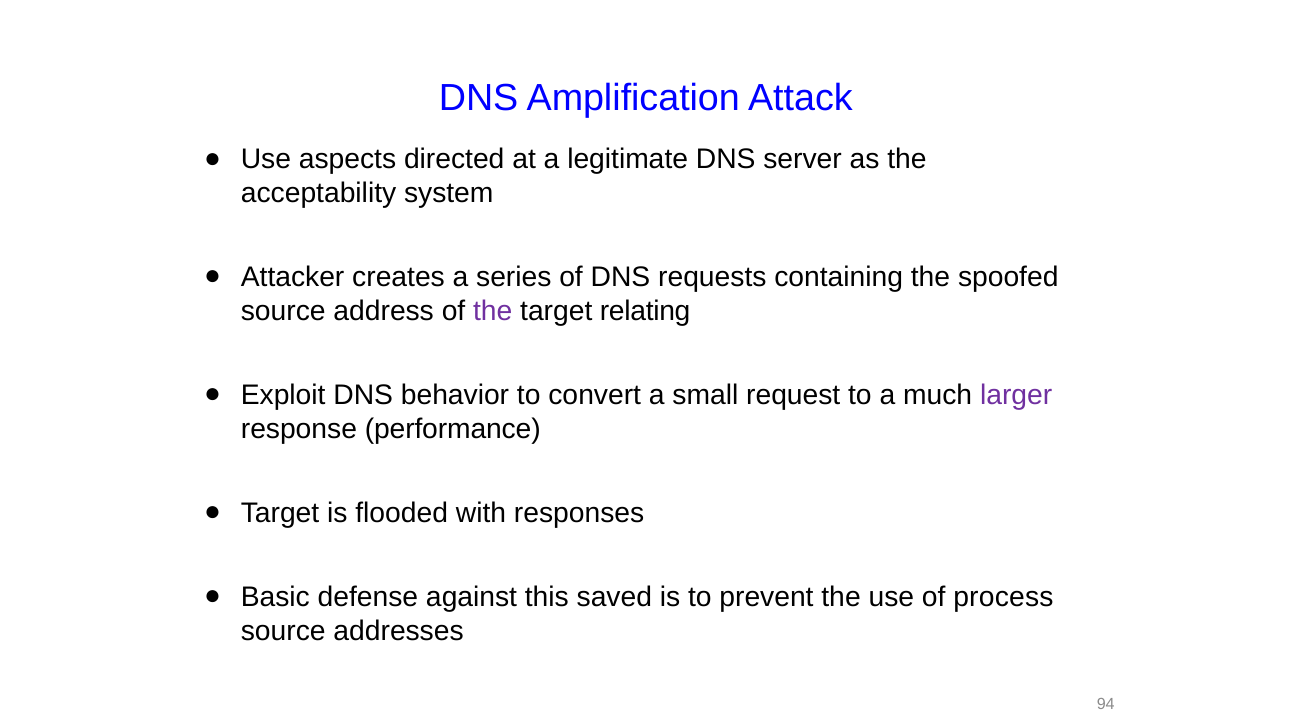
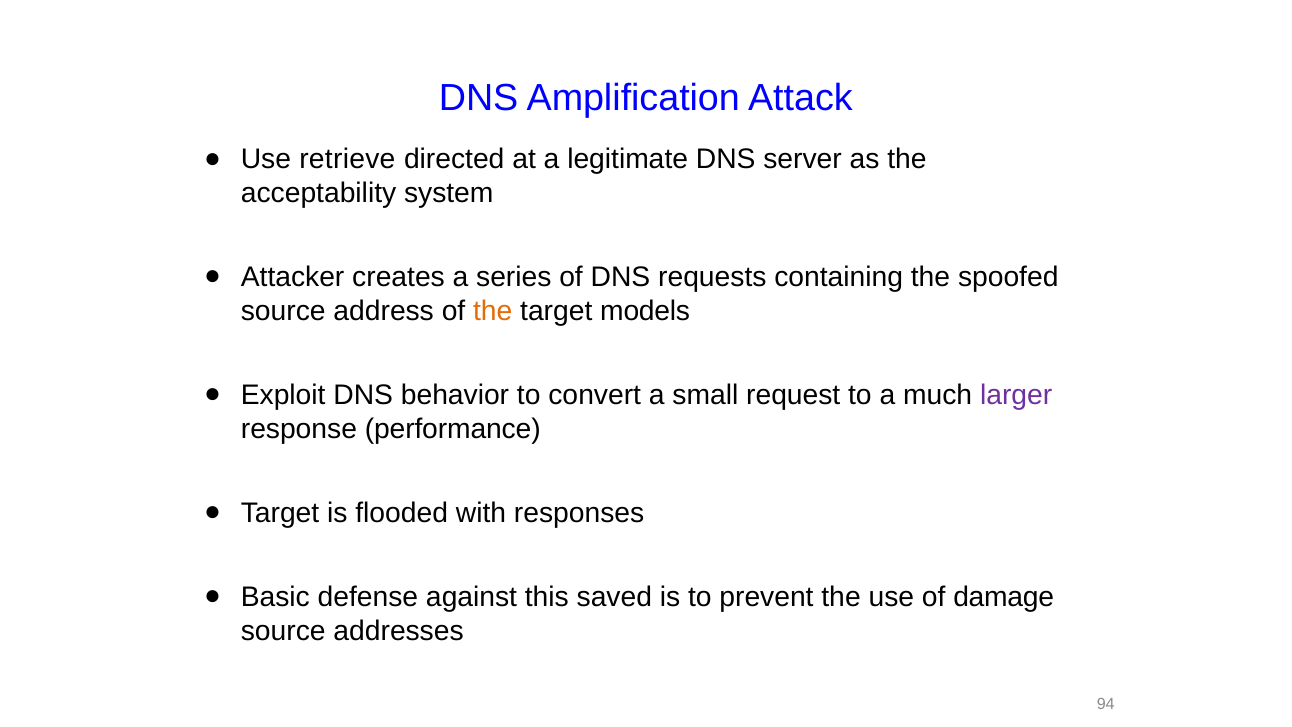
aspects: aspects -> retrieve (347, 159)
the colour: purple -> orange (493, 311)
relating: relating -> models (645, 311)
process: process -> damage (1004, 597)
